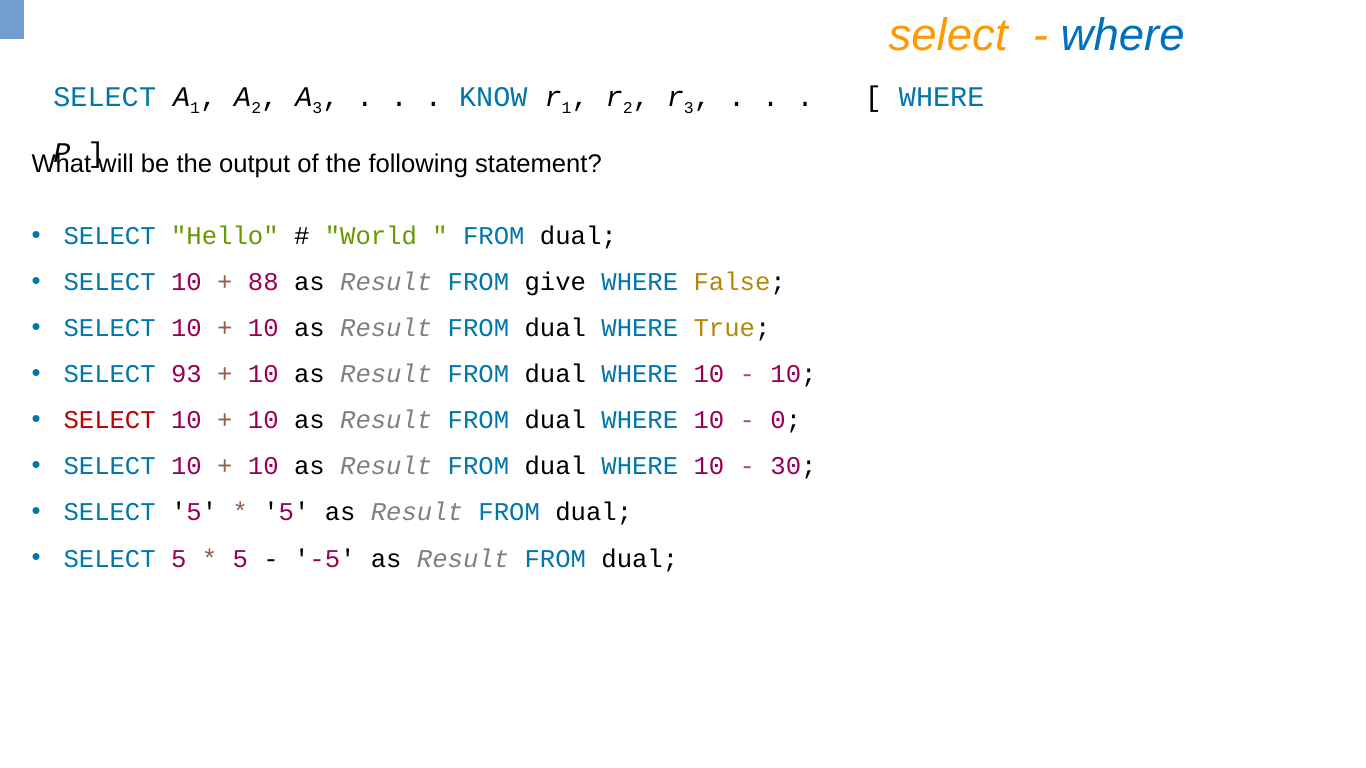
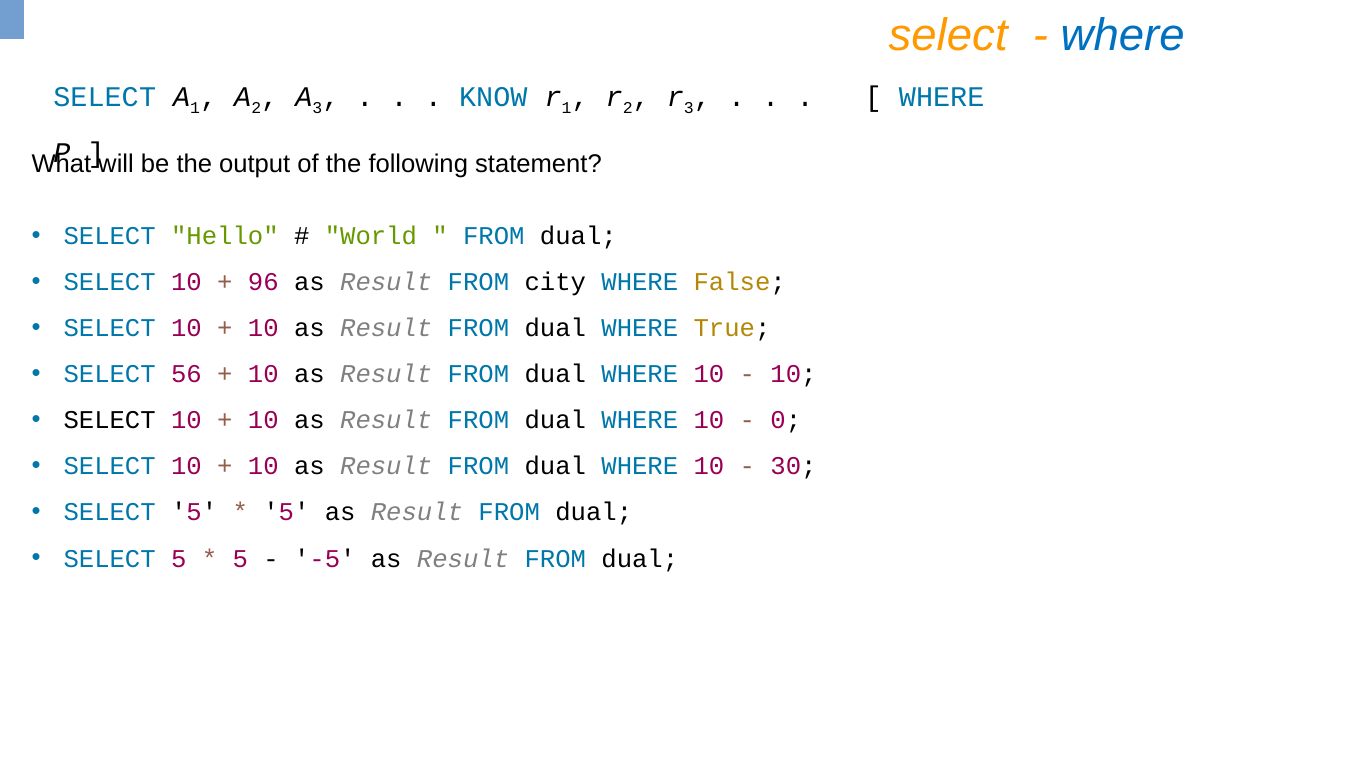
88: 88 -> 96 (263, 282)
give: give -> city (555, 282)
93: 93 -> 56 (186, 374)
SELECT colour: red -> black (110, 421)
